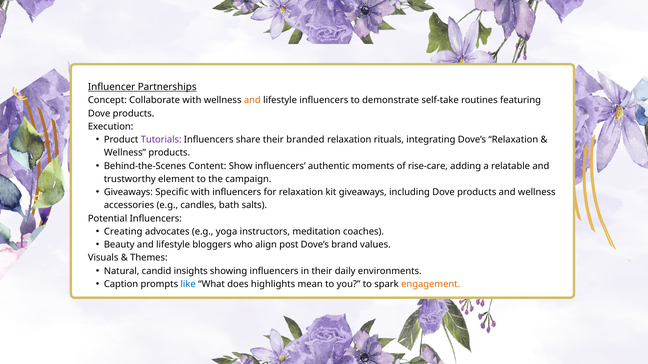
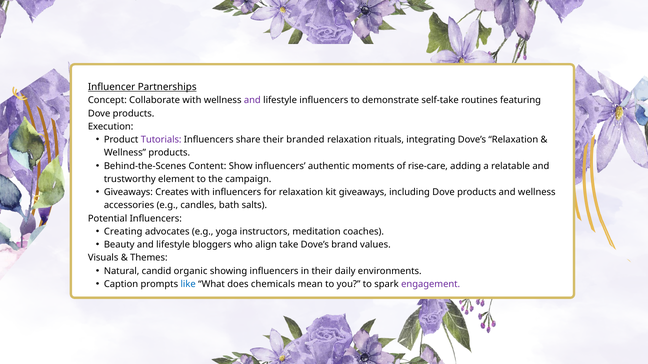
and colour: orange -> purple (252, 101)
Specific: Specific -> Creates (172, 192)
post: post -> take (289, 245)
insights: insights -> organic (191, 271)
highlights: highlights -> chemicals (273, 284)
engagement colour: orange -> purple (431, 284)
